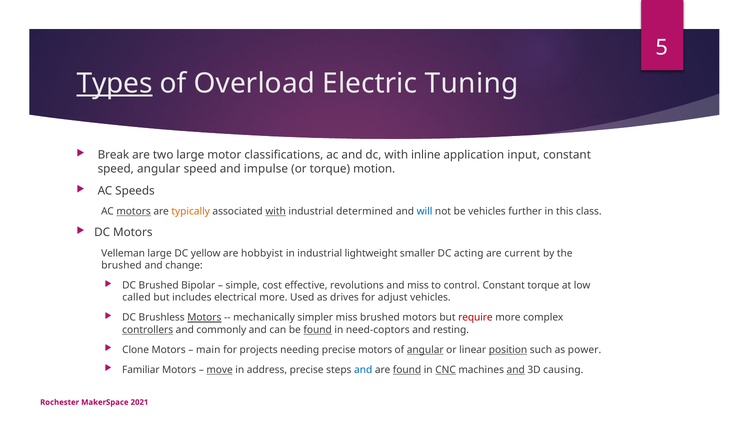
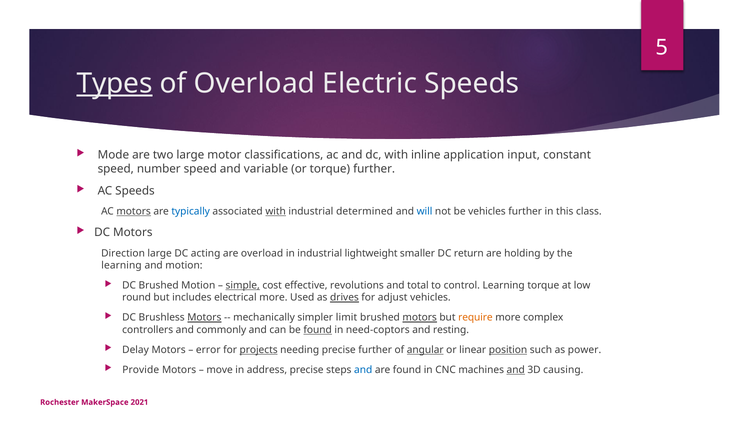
Electric Tuning: Tuning -> Speeds (472, 83)
Break: Break -> Mode (113, 155)
speed angular: angular -> number (159, 169)
impulse: impulse -> variable (266, 169)
torque motion: motion -> further (374, 169)
typically colour: orange -> blue (191, 212)
Velleman: Velleman -> Direction (123, 253)
yellow: yellow -> acting (206, 253)
are hobbyist: hobbyist -> overload (262, 253)
acting: acting -> return (469, 253)
current: current -> holding (522, 253)
brushed: brushed -> learning (122, 266)
and change: change -> motion (184, 266)
Brushed Bipolar: Bipolar -> Motion (198, 286)
simple underline: none -> present (243, 286)
and miss: miss -> total (418, 286)
control Constant: Constant -> Learning (504, 286)
called: called -> round (137, 298)
drives underline: none -> present (344, 298)
simpler miss: miss -> limit (347, 318)
motors underline: none -> present (420, 318)
require colour: red -> orange (475, 318)
controllers underline: present -> none (148, 330)
Clone: Clone -> Delay (136, 350)
main: main -> error (208, 350)
projects underline: none -> present (259, 350)
precise motors: motors -> further (375, 350)
Familiar: Familiar -> Provide (141, 370)
move underline: present -> none (220, 370)
found underline: present -> none (407, 370)
CNC underline: present -> none (446, 370)
